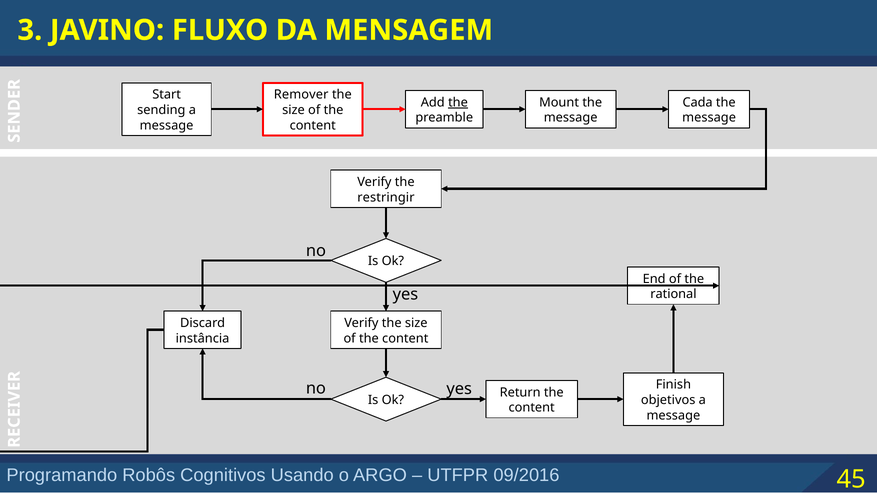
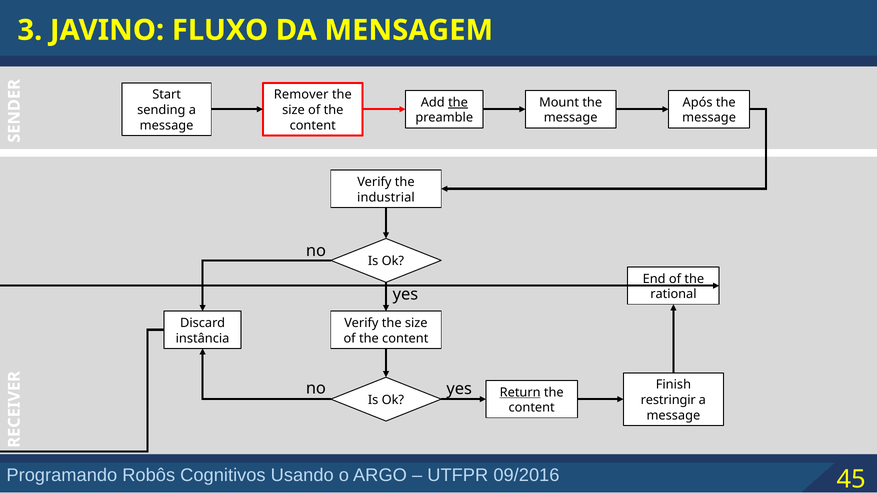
Cada: Cada -> Após (698, 102)
restringir: restringir -> industrial (386, 197)
Return underline: none -> present (520, 393)
objetivos: objetivos -> restringir (668, 400)
